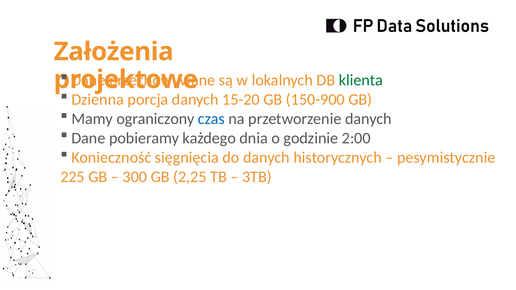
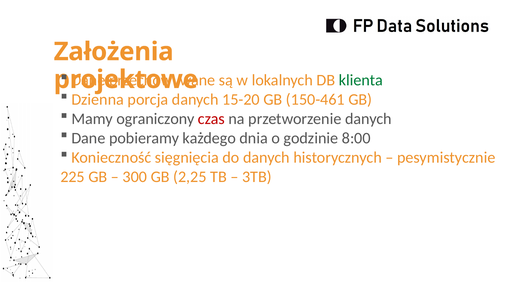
150-900: 150-900 -> 150-461 (315, 100)
czas colour: blue -> red (211, 119)
2:00: 2:00 -> 8:00 (356, 138)
